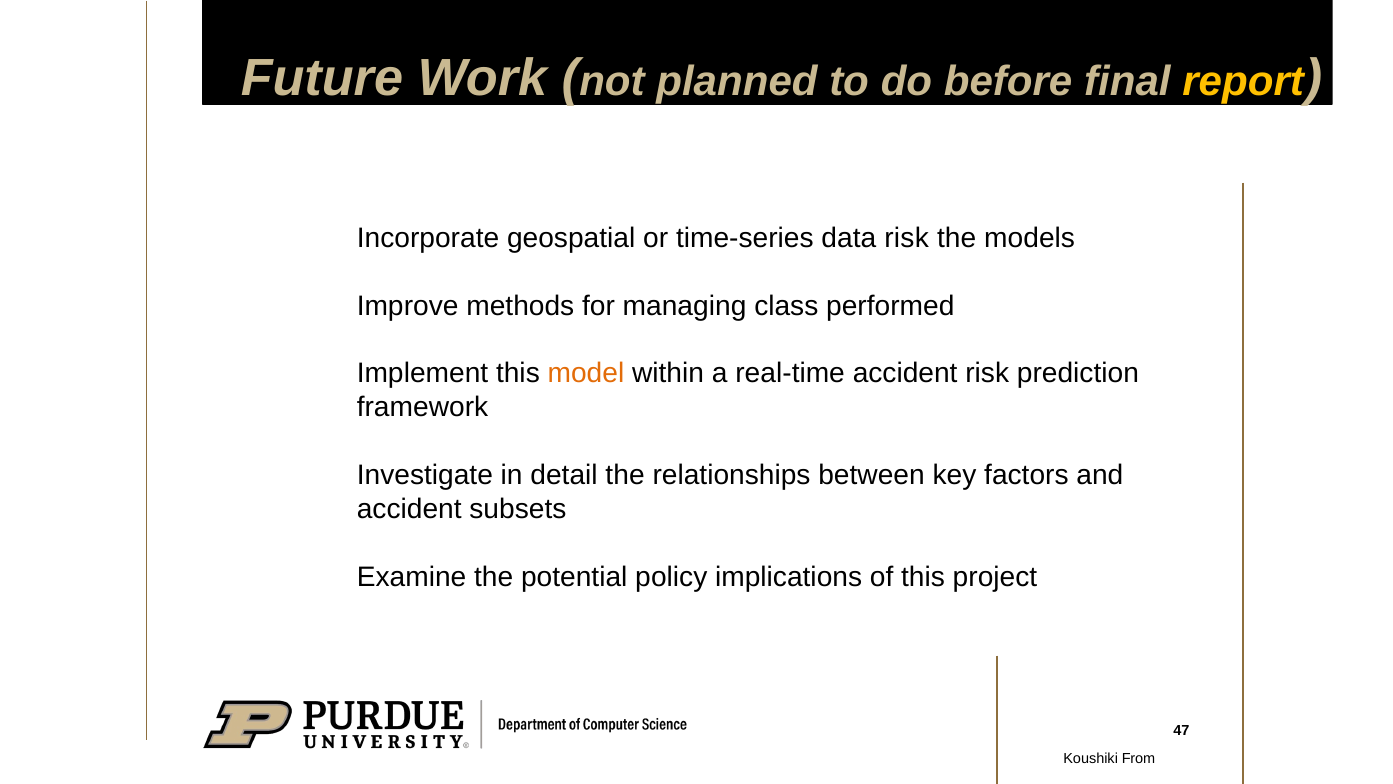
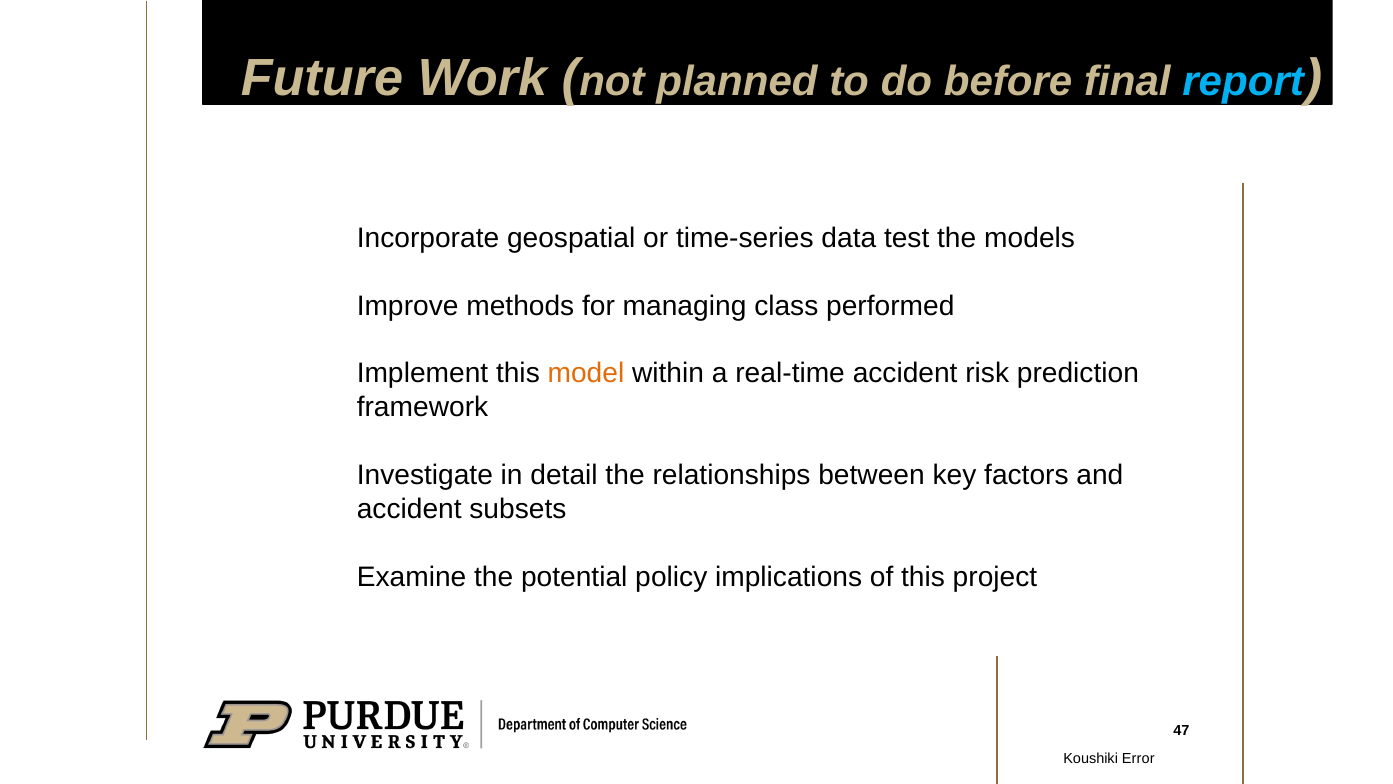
report colour: yellow -> light blue (1243, 81)
data risk: risk -> test (907, 238)
From: From -> Error (1138, 758)
